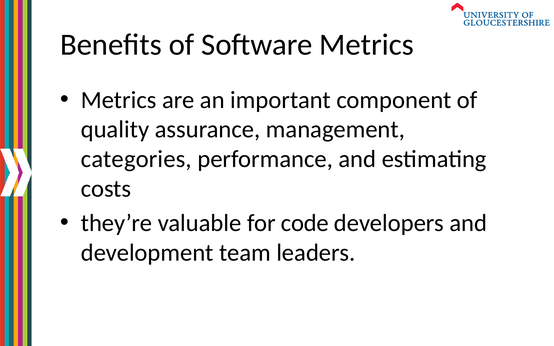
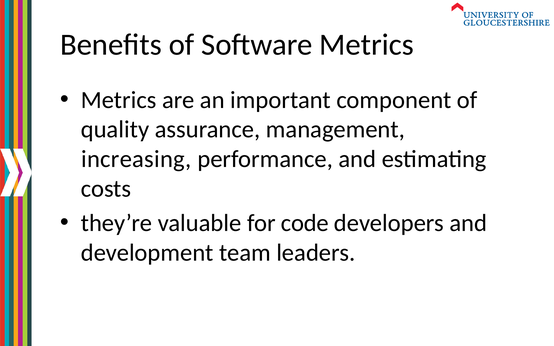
categories: categories -> increasing (136, 159)
